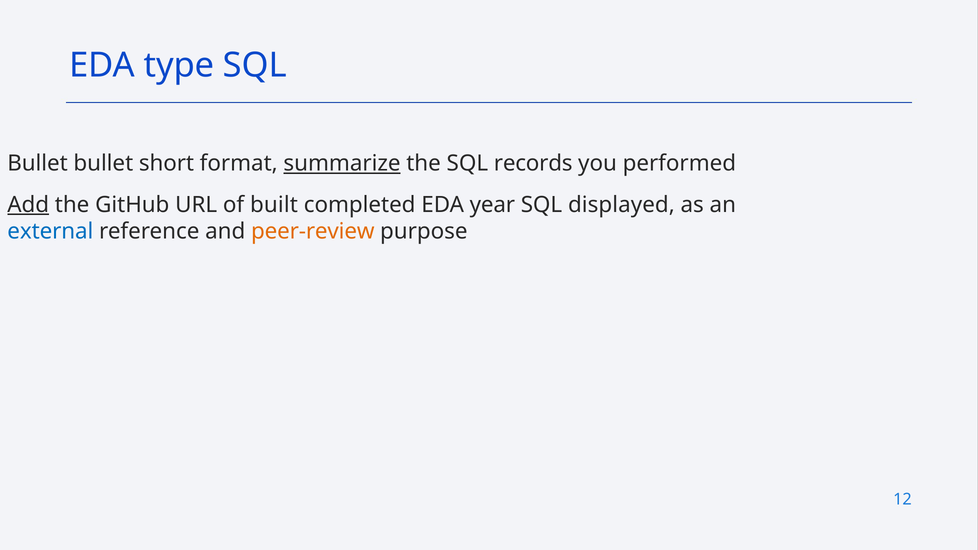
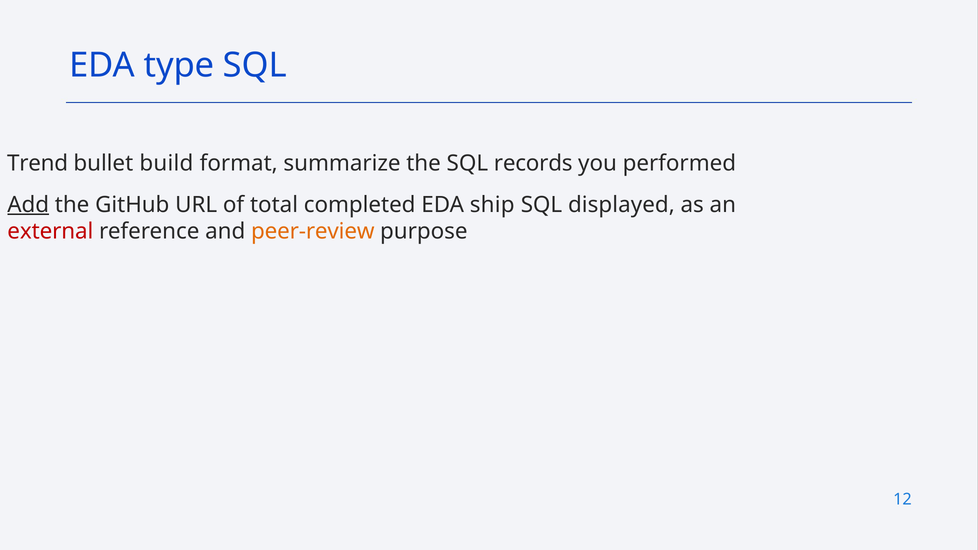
Bullet: Bullet -> Trend (38, 164)
short: short -> build (166, 164)
summarize underline: present -> none (342, 164)
built: built -> total (274, 205)
year: year -> ship (492, 205)
external colour: blue -> red (50, 232)
